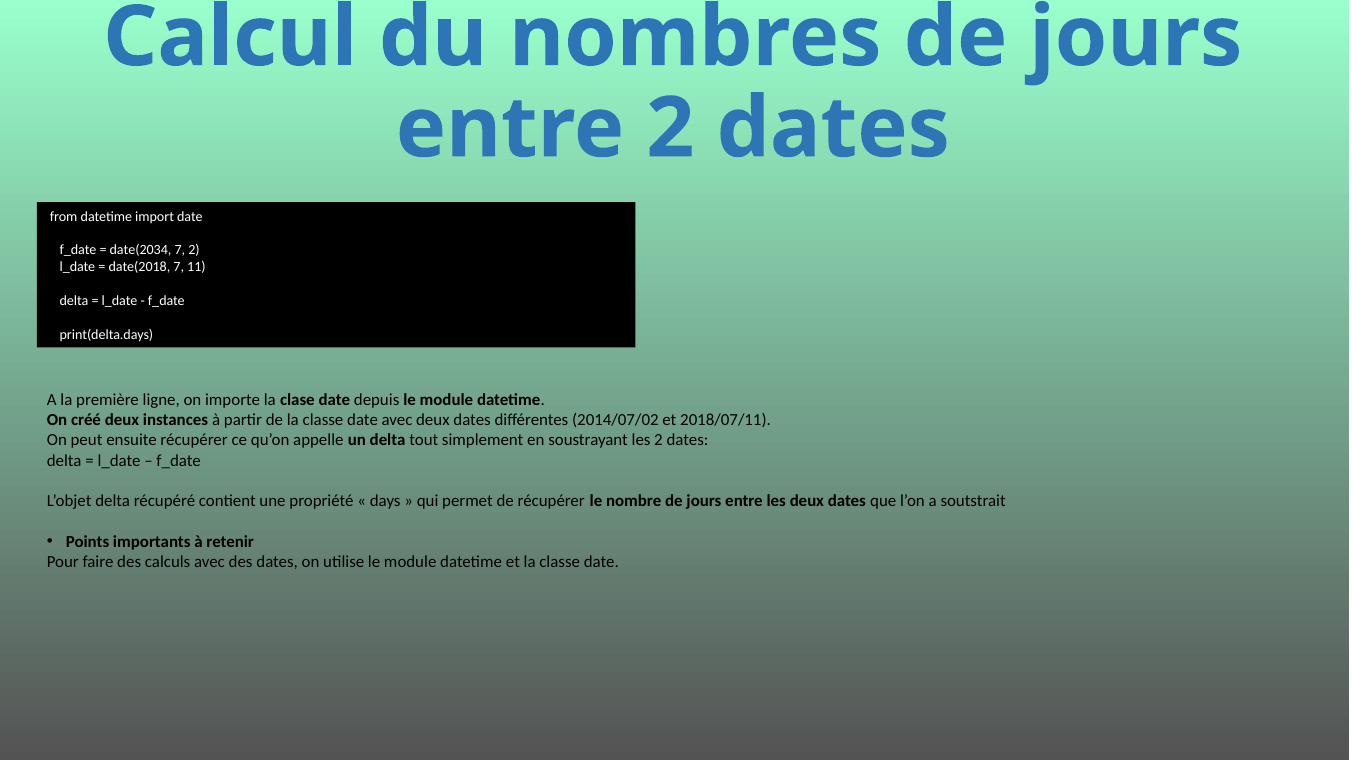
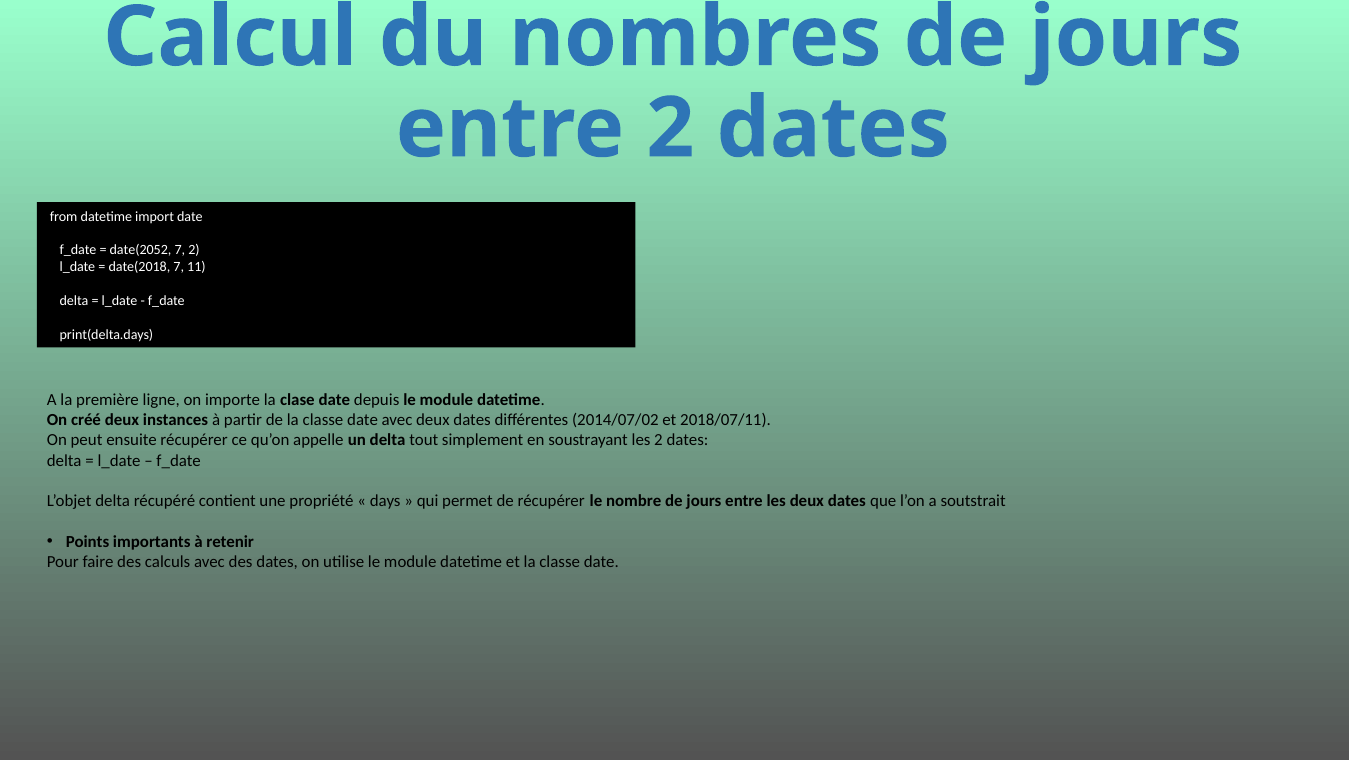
date(2034: date(2034 -> date(2052 (141, 250)
